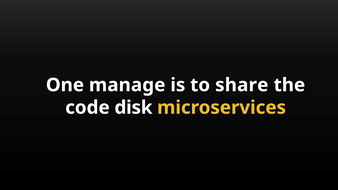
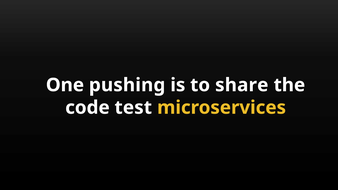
manage: manage -> pushing (127, 85)
disk: disk -> test (133, 108)
